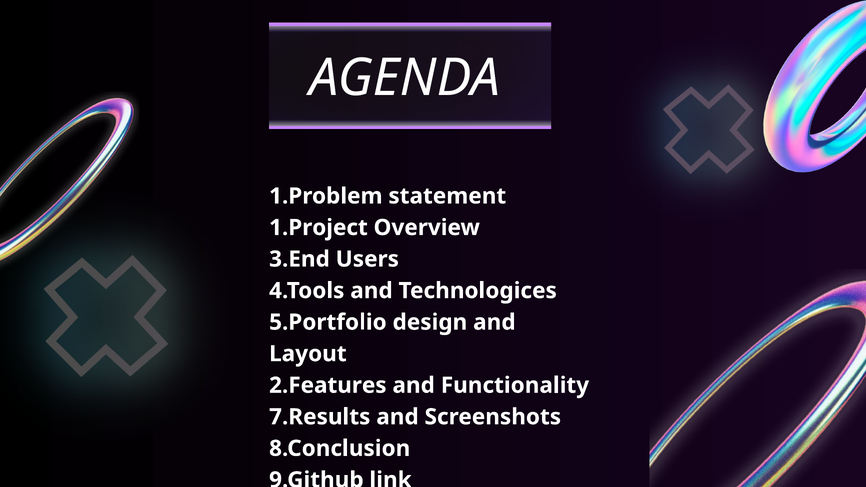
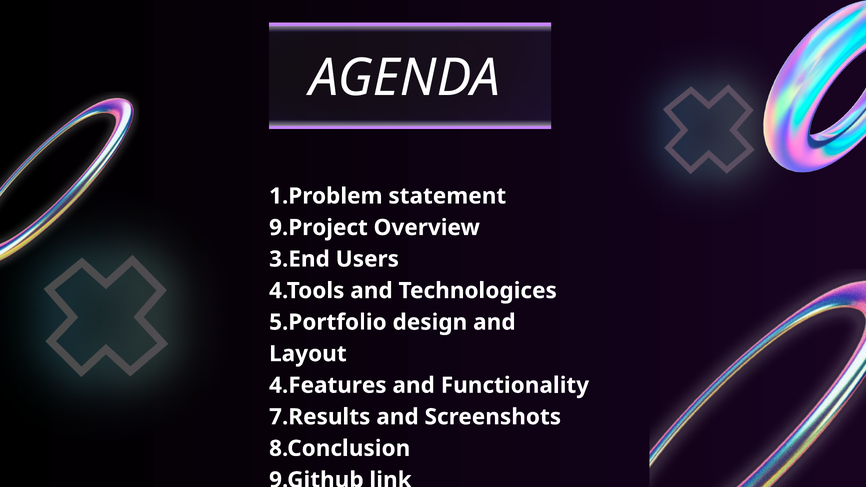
1.Project: 1.Project -> 9.Project (318, 228)
2.Features: 2.Features -> 4.Features (328, 385)
